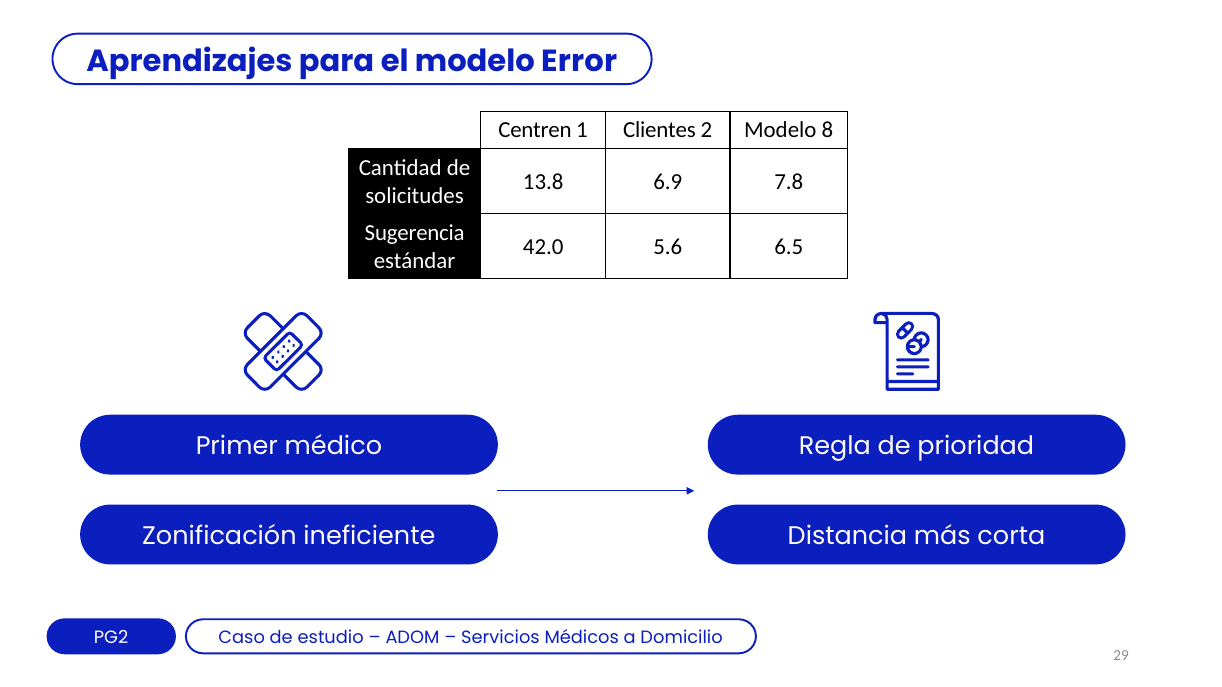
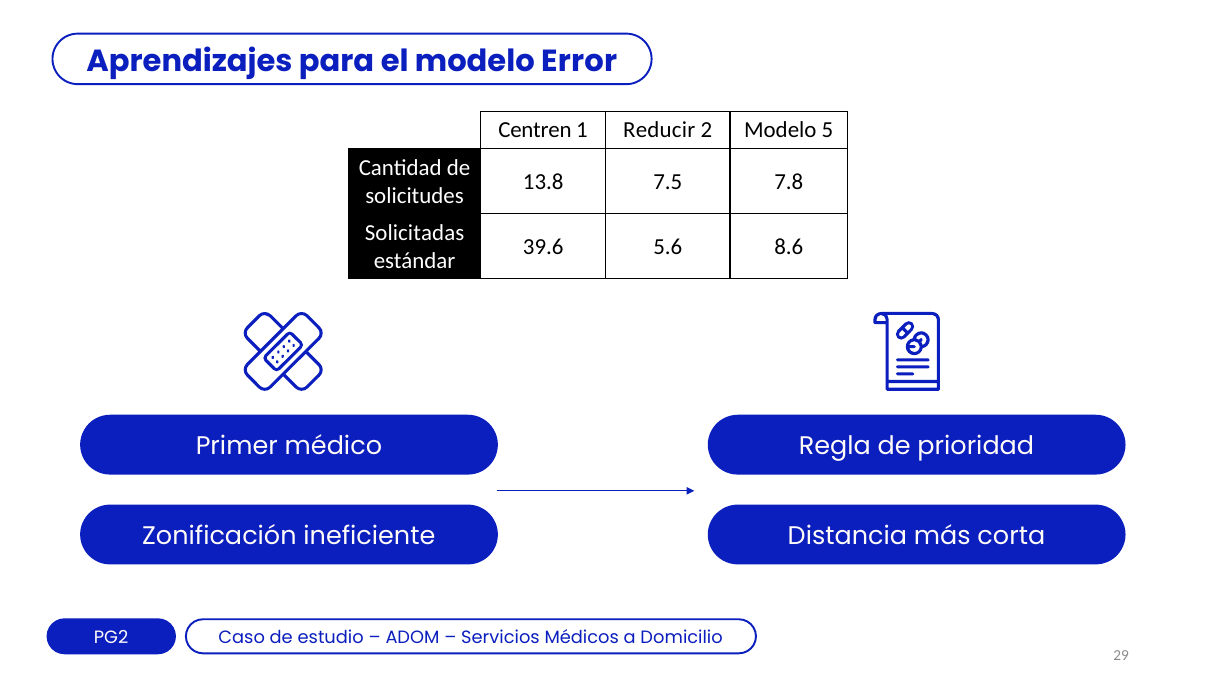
Clientes: Clientes -> Reducir (659, 130)
8: 8 -> 5 (827, 130)
6.9: 6.9 -> 7.5 (668, 182)
Sugerencia: Sugerencia -> Solicitadas (415, 233)
42.0: 42.0 -> 39.6 (543, 247)
6.5: 6.5 -> 8.6 (789, 247)
